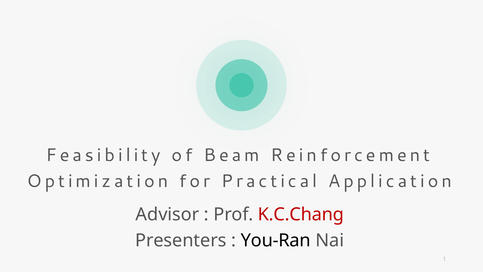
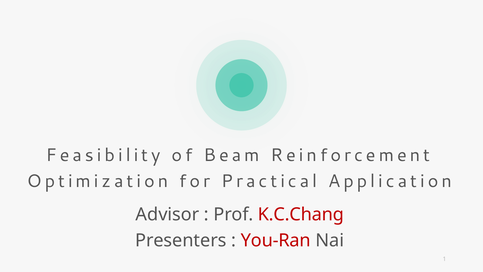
You-Ran colour: black -> red (276, 240)
